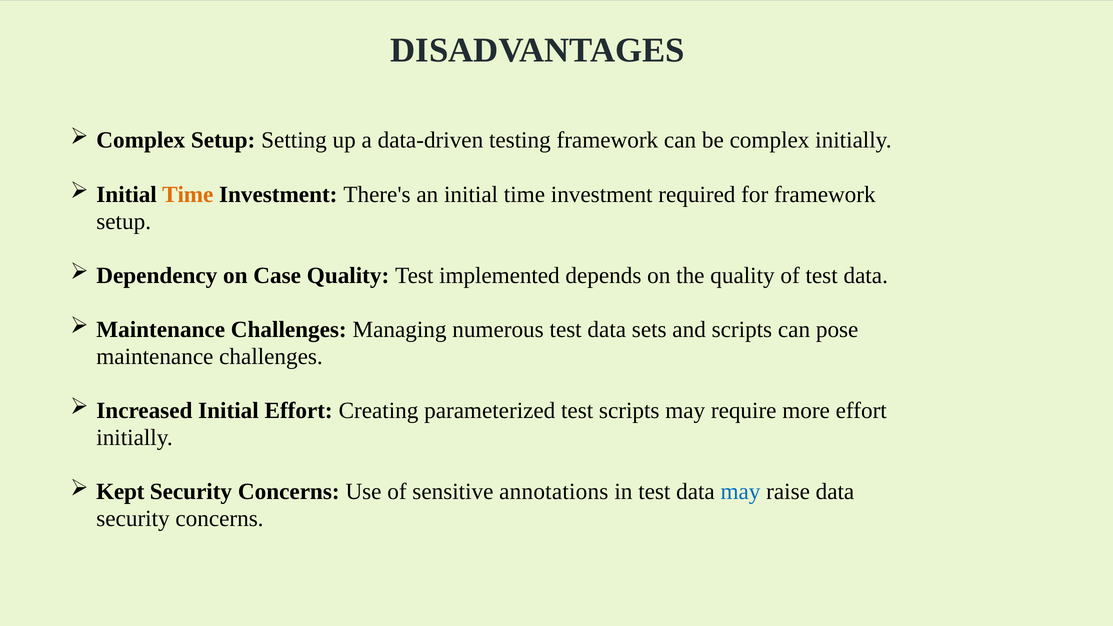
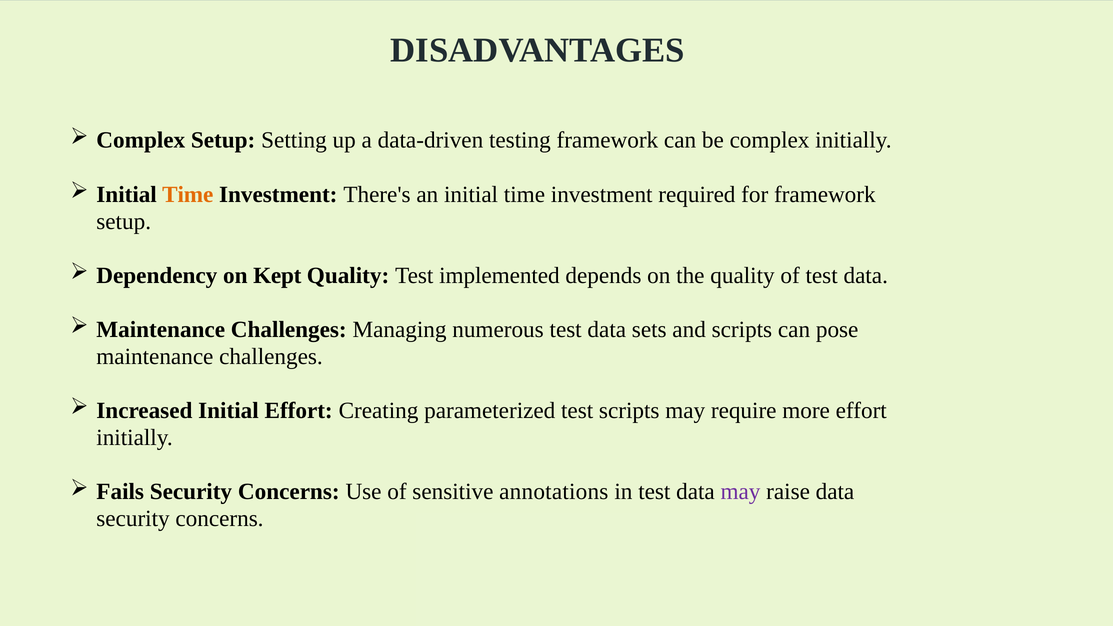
Case: Case -> Kept (277, 275)
Kept: Kept -> Fails (120, 492)
may colour: blue -> purple (741, 492)
